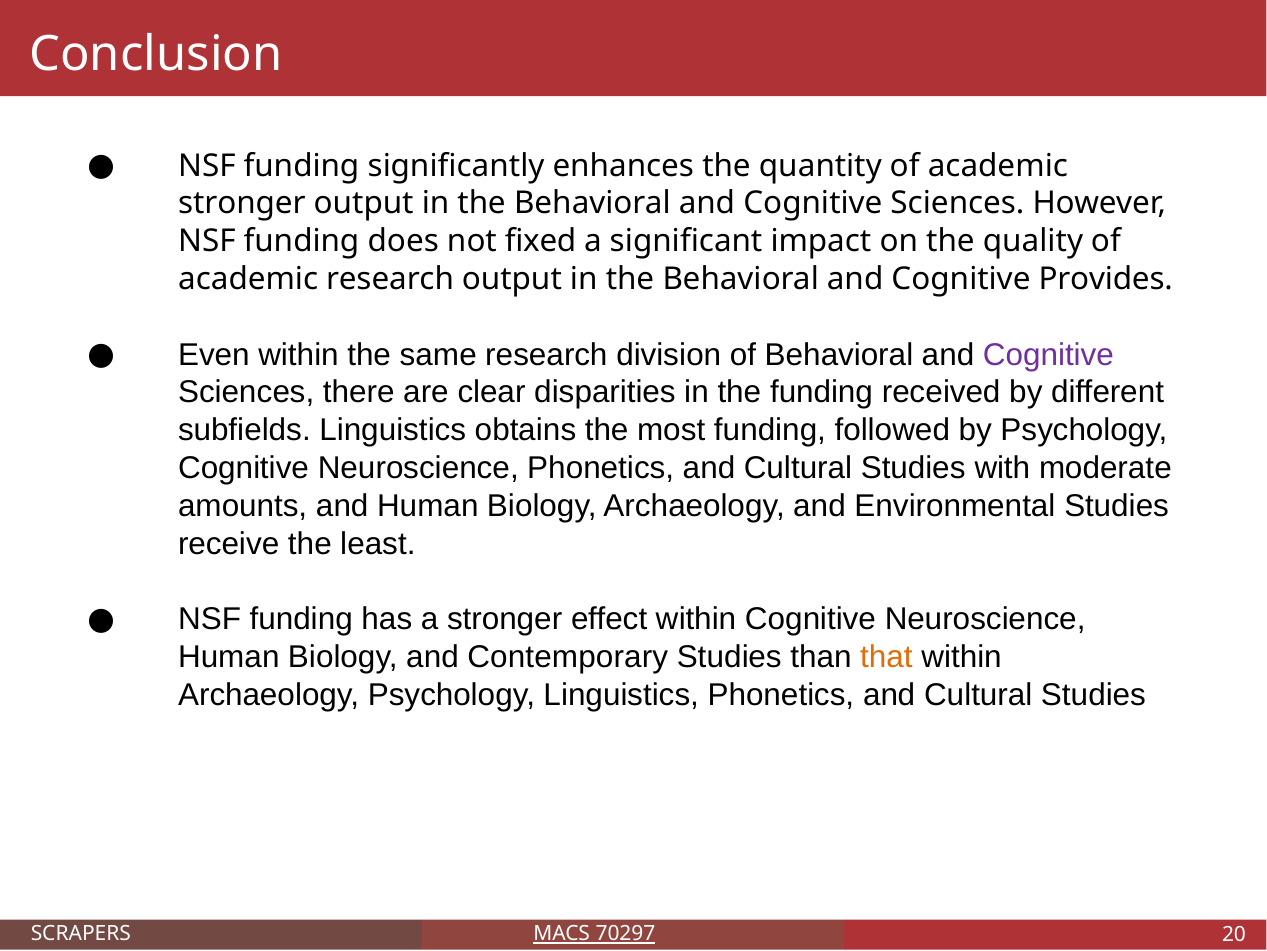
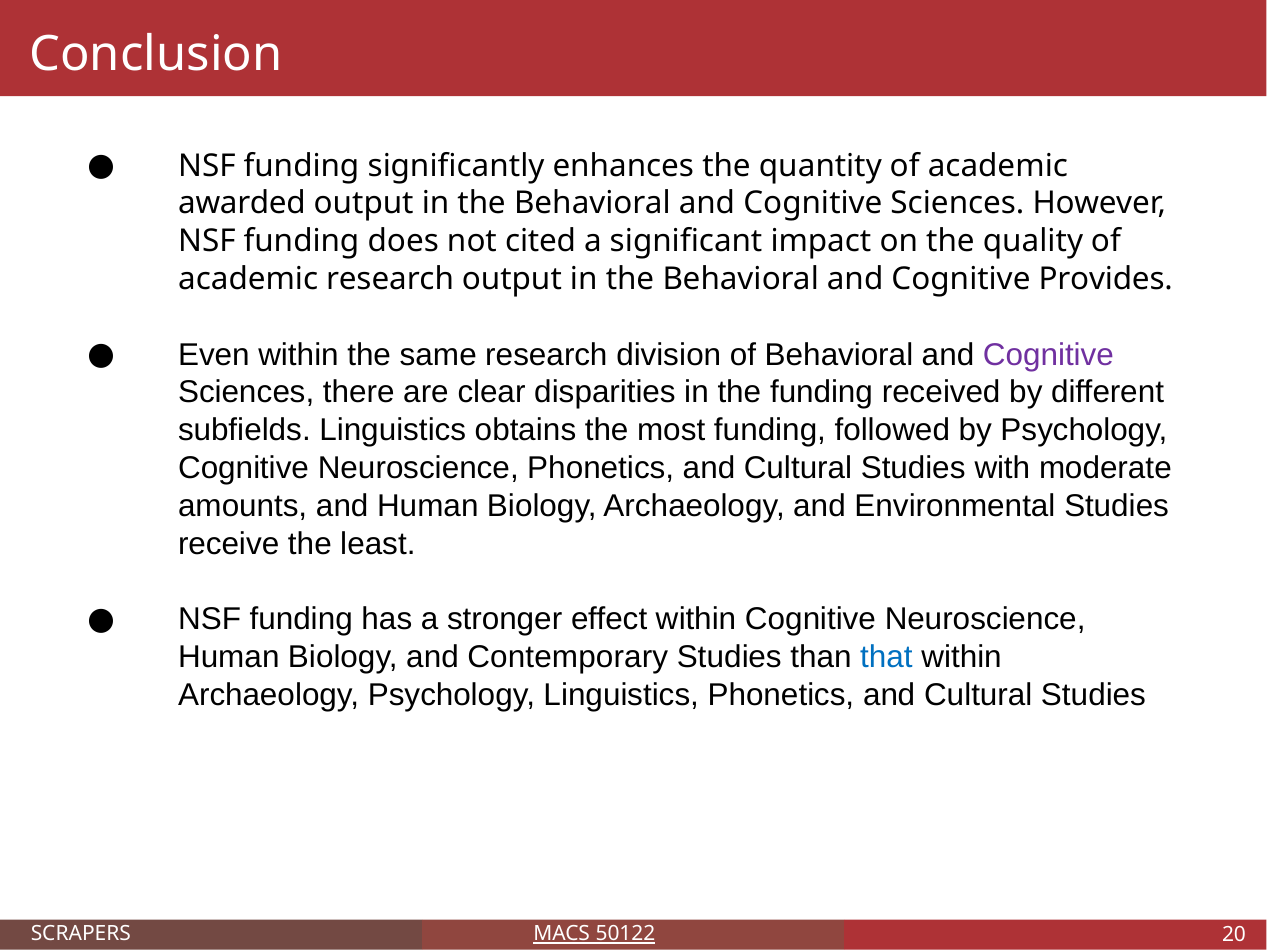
stronger: stronger -> awarded (242, 204)
fixed: fixed -> cited (541, 241)
that colour: orange -> blue (886, 657)
70297: 70297 -> 50122 (625, 934)
